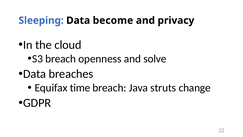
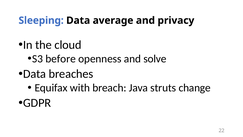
become: become -> average (113, 20)
S3 breach: breach -> before (61, 59)
time: time -> with (80, 88)
